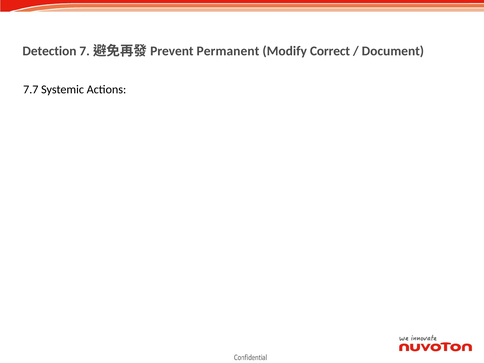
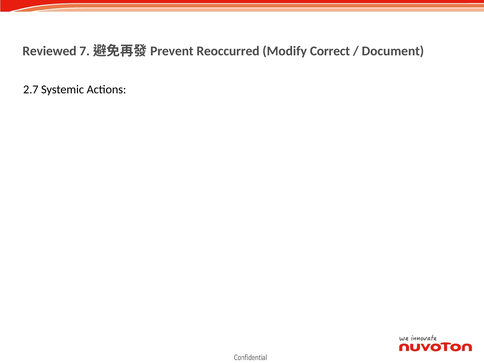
Detection: Detection -> Reviewed (49, 51)
Permanent: Permanent -> Reoccurred (228, 51)
7.7: 7.7 -> 2.7 (31, 90)
